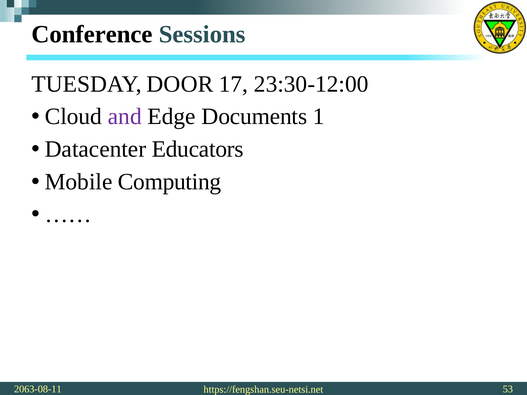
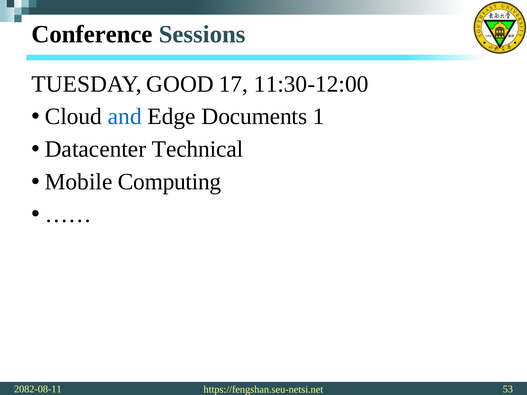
DOOR: DOOR -> GOOD (180, 84)
23:30-12:00: 23:30-12:00 -> 11:30-12:00 (311, 84)
and colour: purple -> blue (125, 117)
Educators: Educators -> Technical (198, 149)
2063-08-11: 2063-08-11 -> 2082-08-11 (38, 389)
